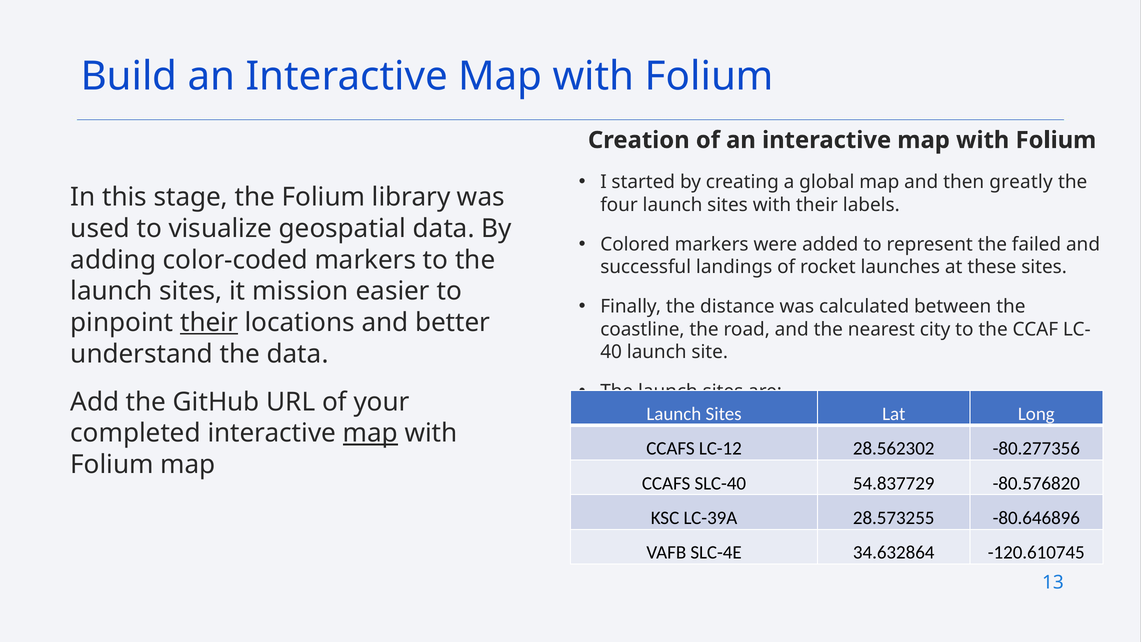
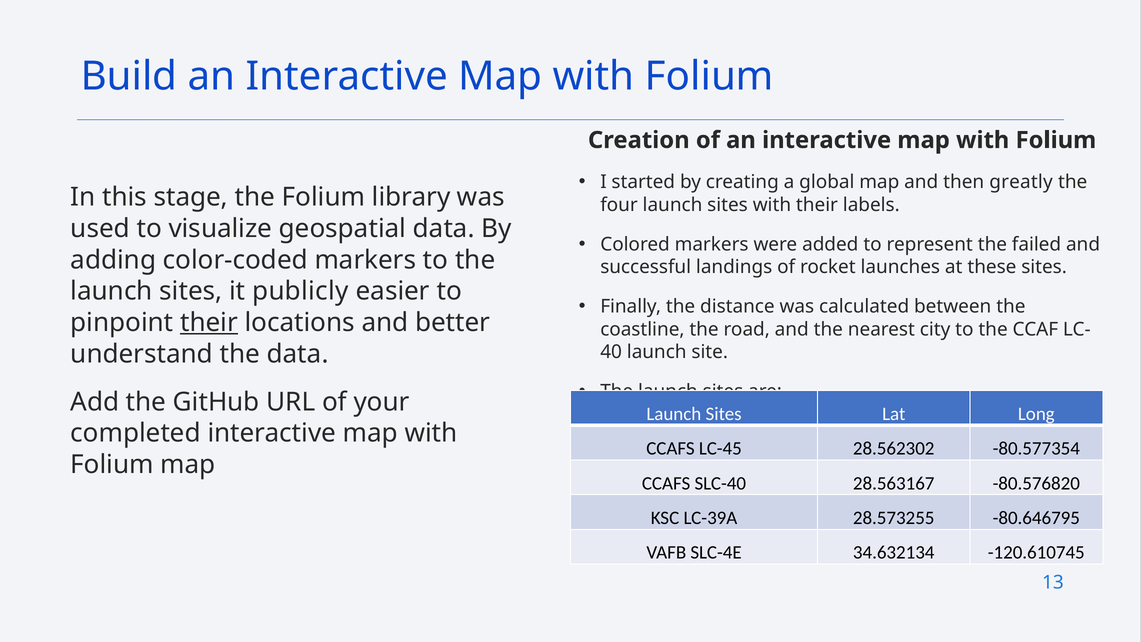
mission: mission -> publicly (300, 291)
map underline: present -> none (370, 433)
LC-12: LC-12 -> LC-45 (720, 448)
-80.277356: -80.277356 -> -80.577354 (1036, 448)
54.837729: 54.837729 -> 28.563167 (894, 483)
-80.646896: -80.646896 -> -80.646795 (1036, 518)
34.632864: 34.632864 -> 34.632134 (894, 552)
